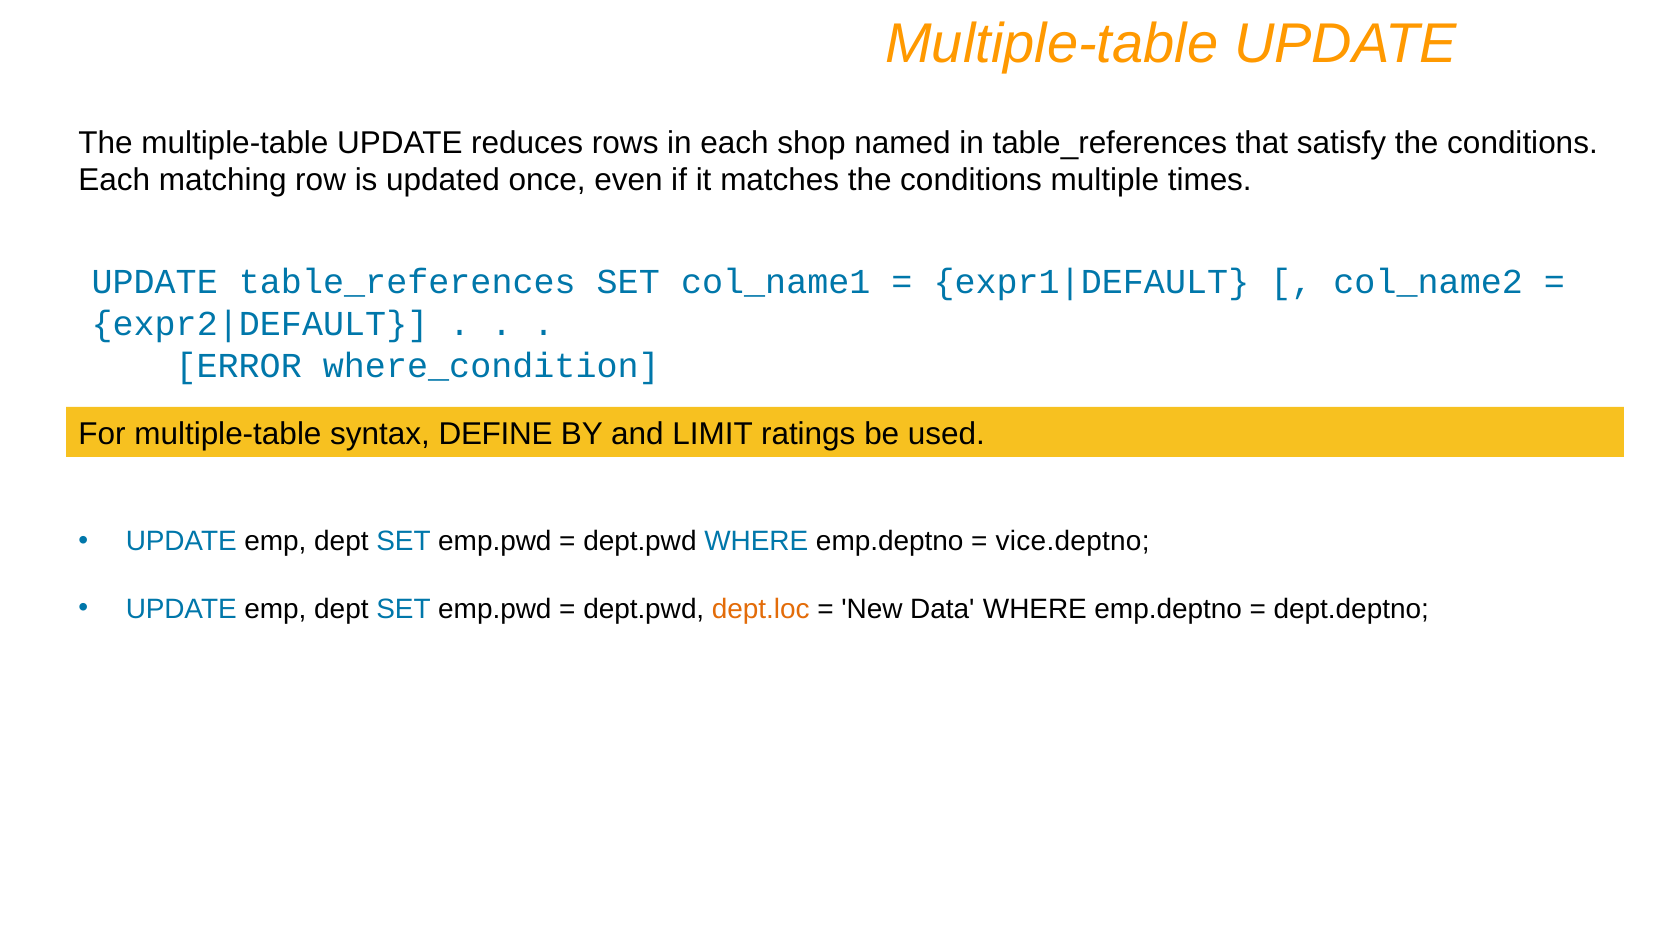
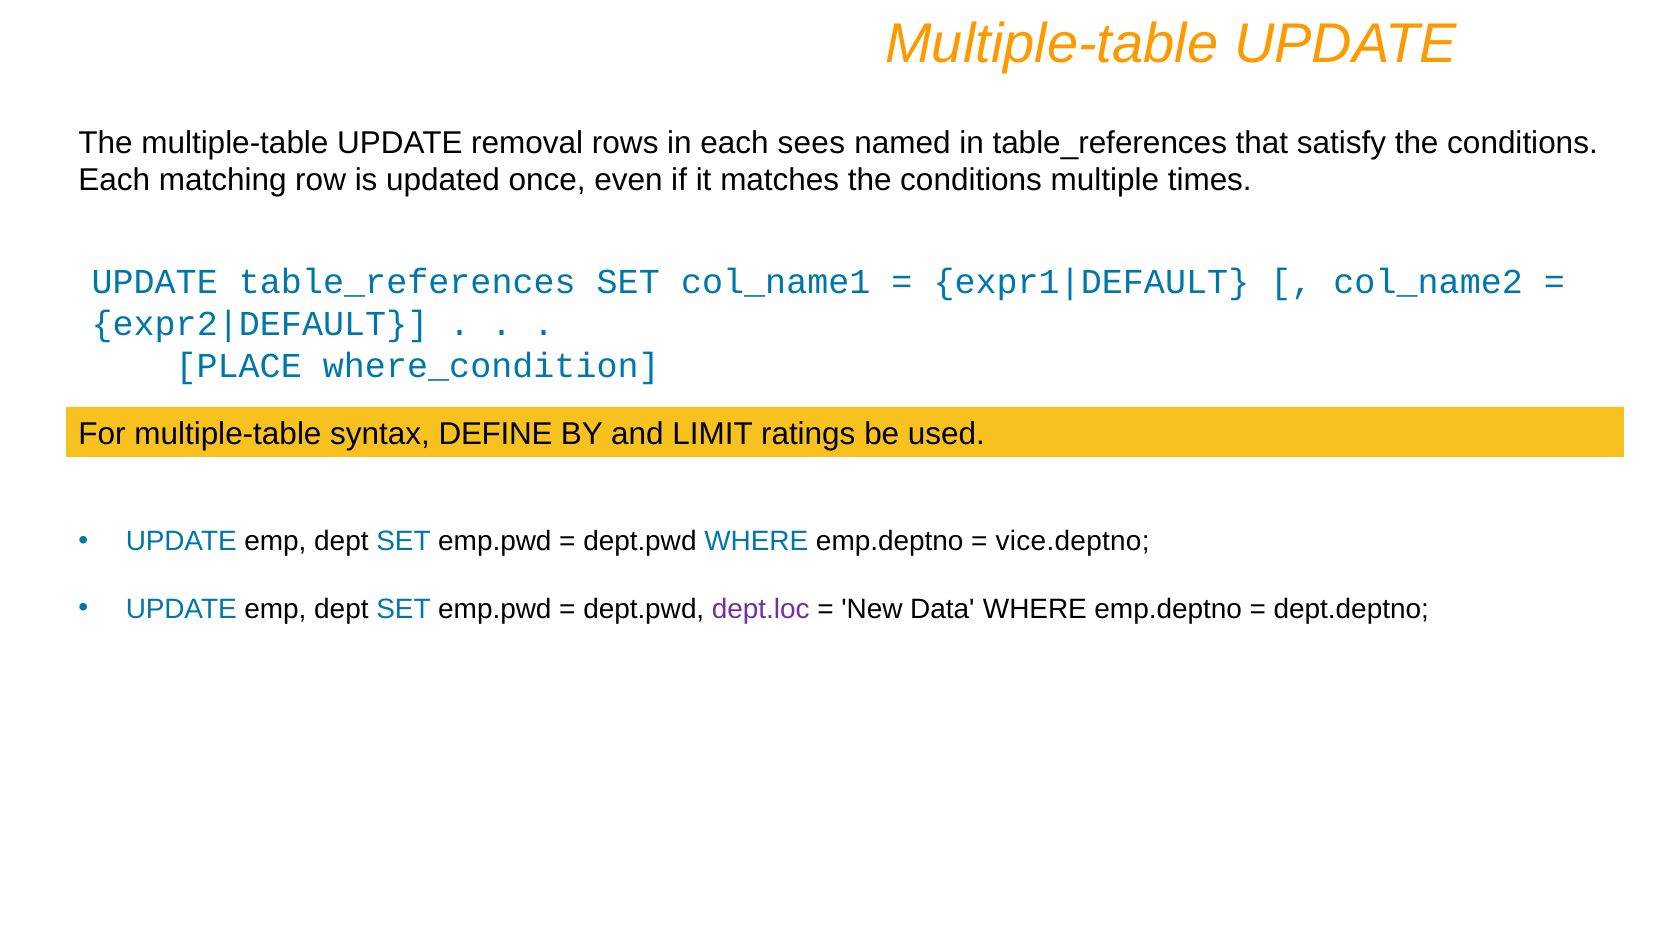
reduces: reduces -> removal (527, 143)
shop: shop -> sees (811, 143)
ERROR: ERROR -> PLACE (239, 366)
dept.loc colour: orange -> purple (761, 609)
